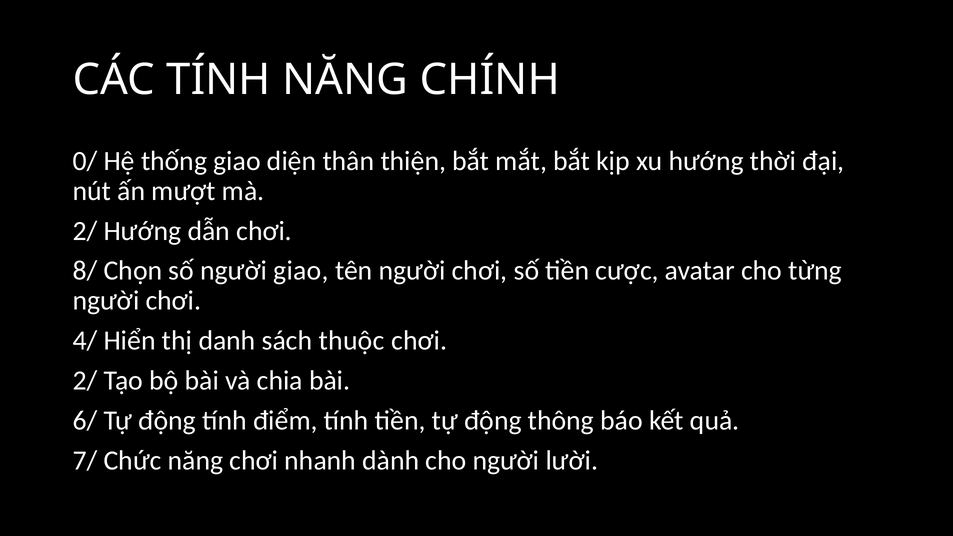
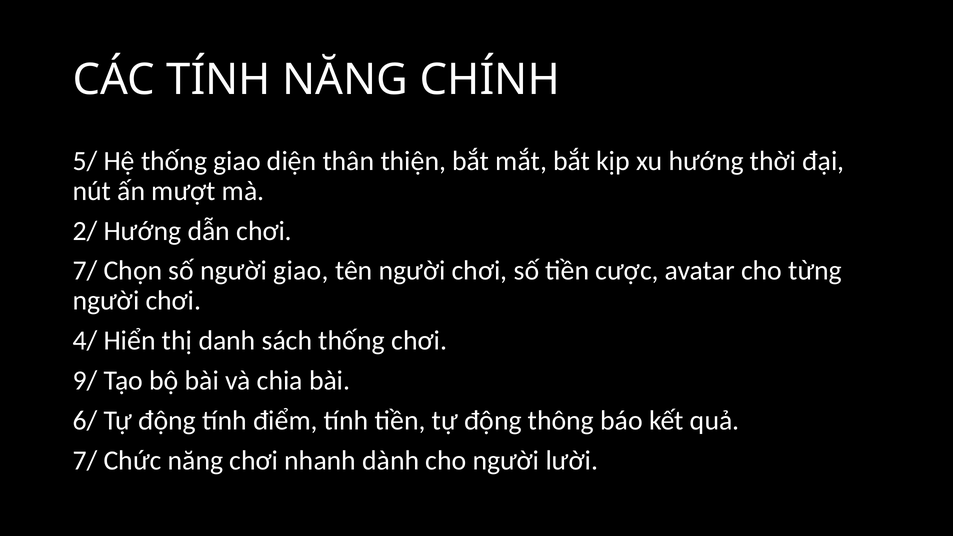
0/: 0/ -> 5/ (85, 161)
8/: 8/ -> 7/ (85, 271)
sách thuộc: thuộc -> thống (352, 341)
2/: 2/ -> 9/ (85, 381)
